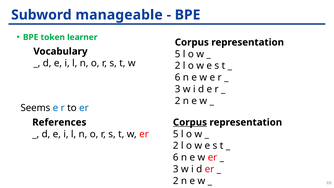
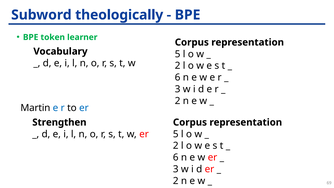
manageable: manageable -> theologically (119, 15)
Seems: Seems -> Martin (35, 108)
References: References -> Strengthen (59, 122)
Corpus underline: present -> none (190, 122)
